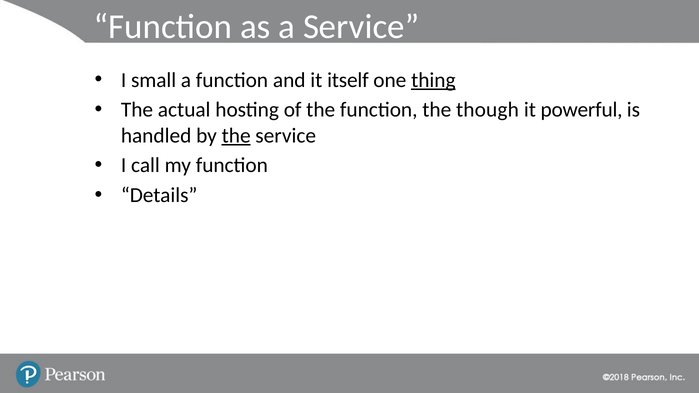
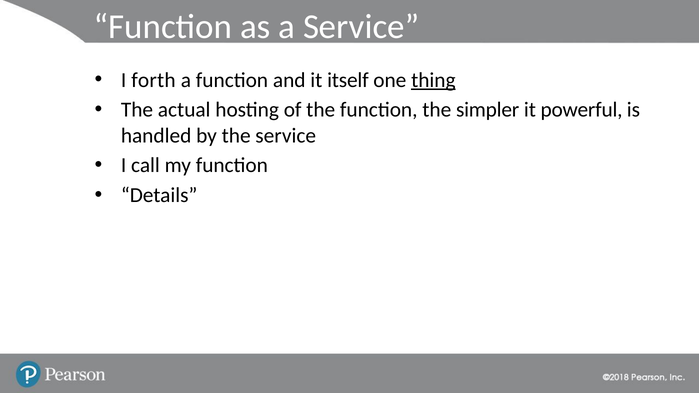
small: small -> forth (153, 80)
though: though -> simpler (488, 110)
the underline: present -> none (236, 136)
